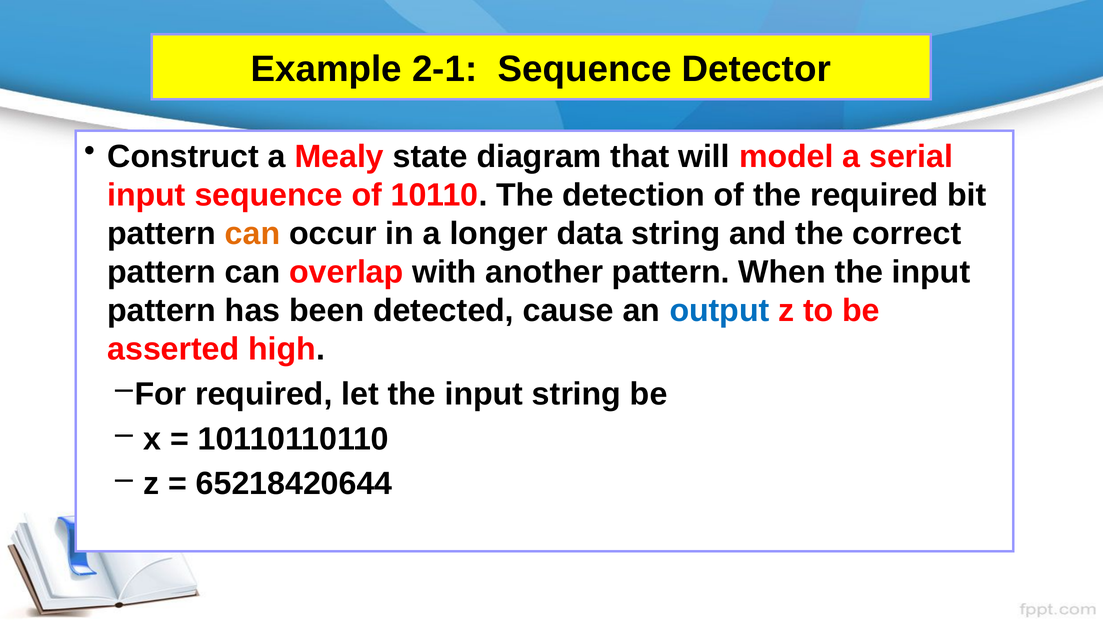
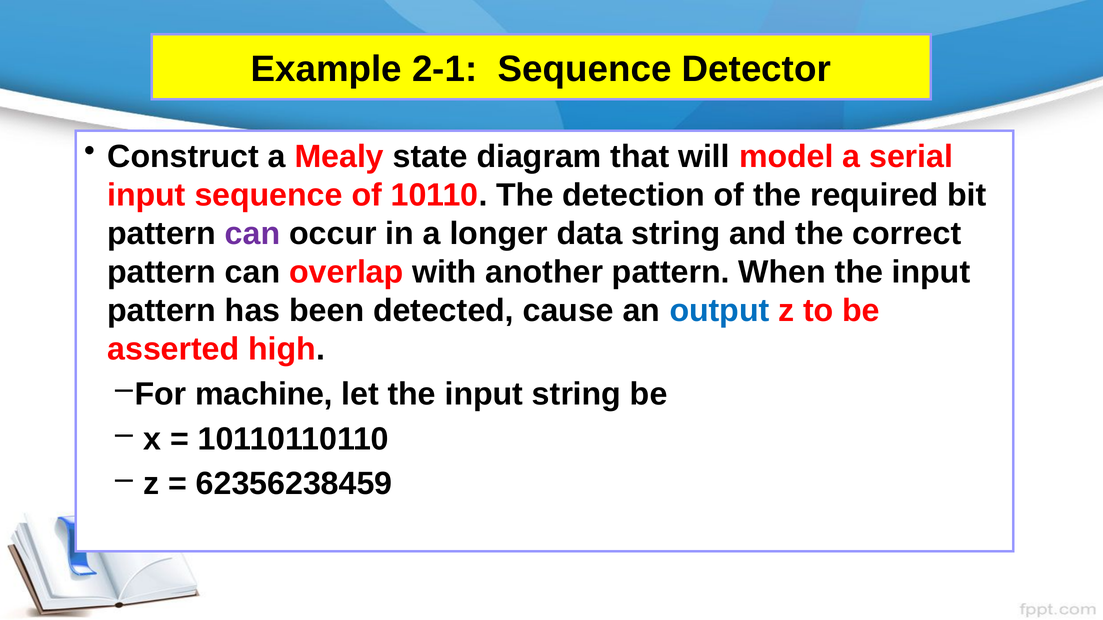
can colour: orange -> purple (253, 234)
For required: required -> machine (264, 394)
65218420644: 65218420644 -> 62356238459 (294, 484)
